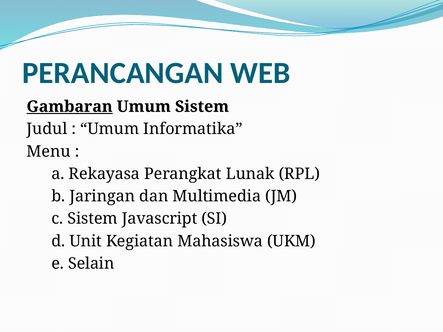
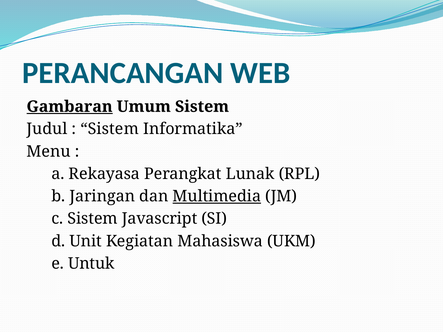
Umum: Umum -> Sistem (110, 129)
Multimedia underline: none -> present (217, 196)
Selain: Selain -> Untuk (91, 264)
